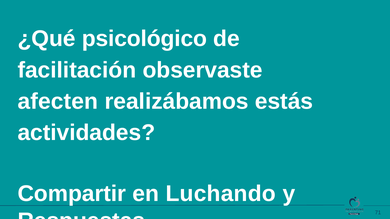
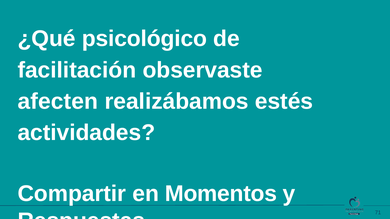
estás: estás -> estés (284, 102)
Luchando: Luchando -> Momentos (221, 194)
